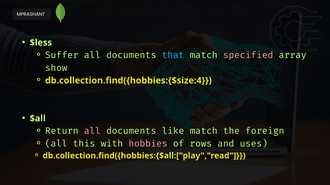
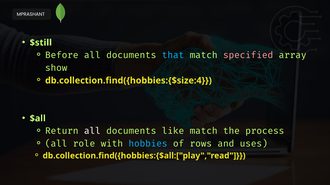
$less: $less -> $still (41, 43)
Suffer: Suffer -> Before (62, 55)
all colour: pink -> white (92, 131)
foreign: foreign -> process (265, 131)
this: this -> role (84, 144)
hobbies colour: pink -> light blue (148, 144)
